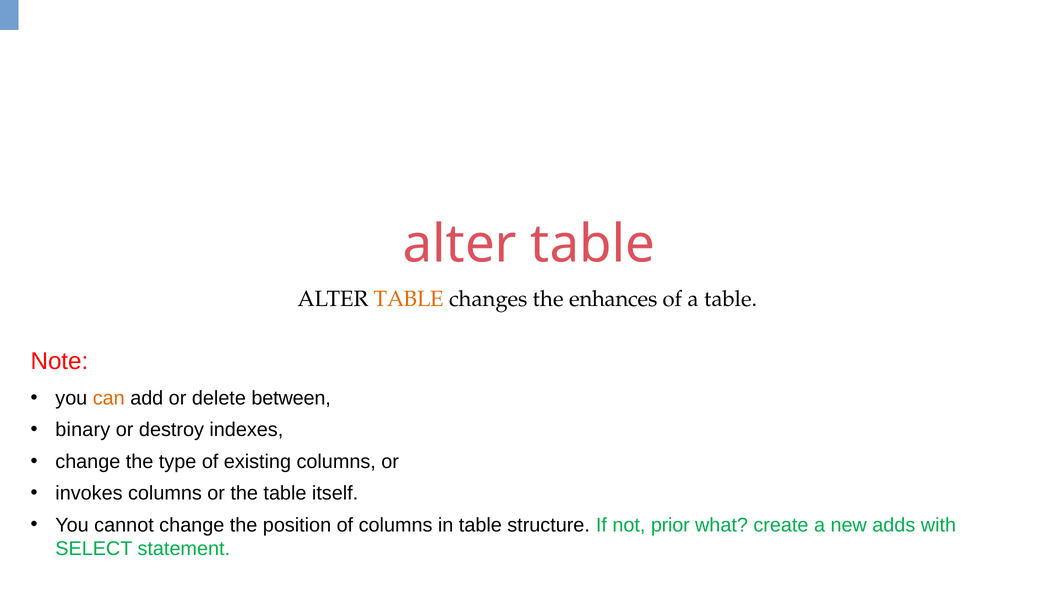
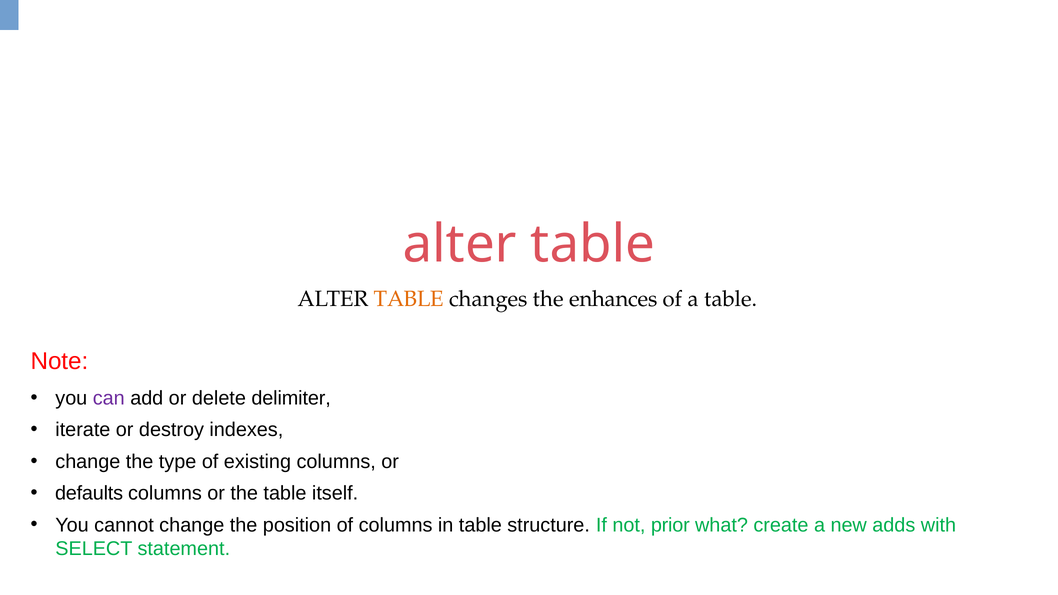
can colour: orange -> purple (109, 398)
between: between -> delimiter (291, 398)
binary: binary -> iterate (83, 430)
invokes: invokes -> defaults (89, 493)
